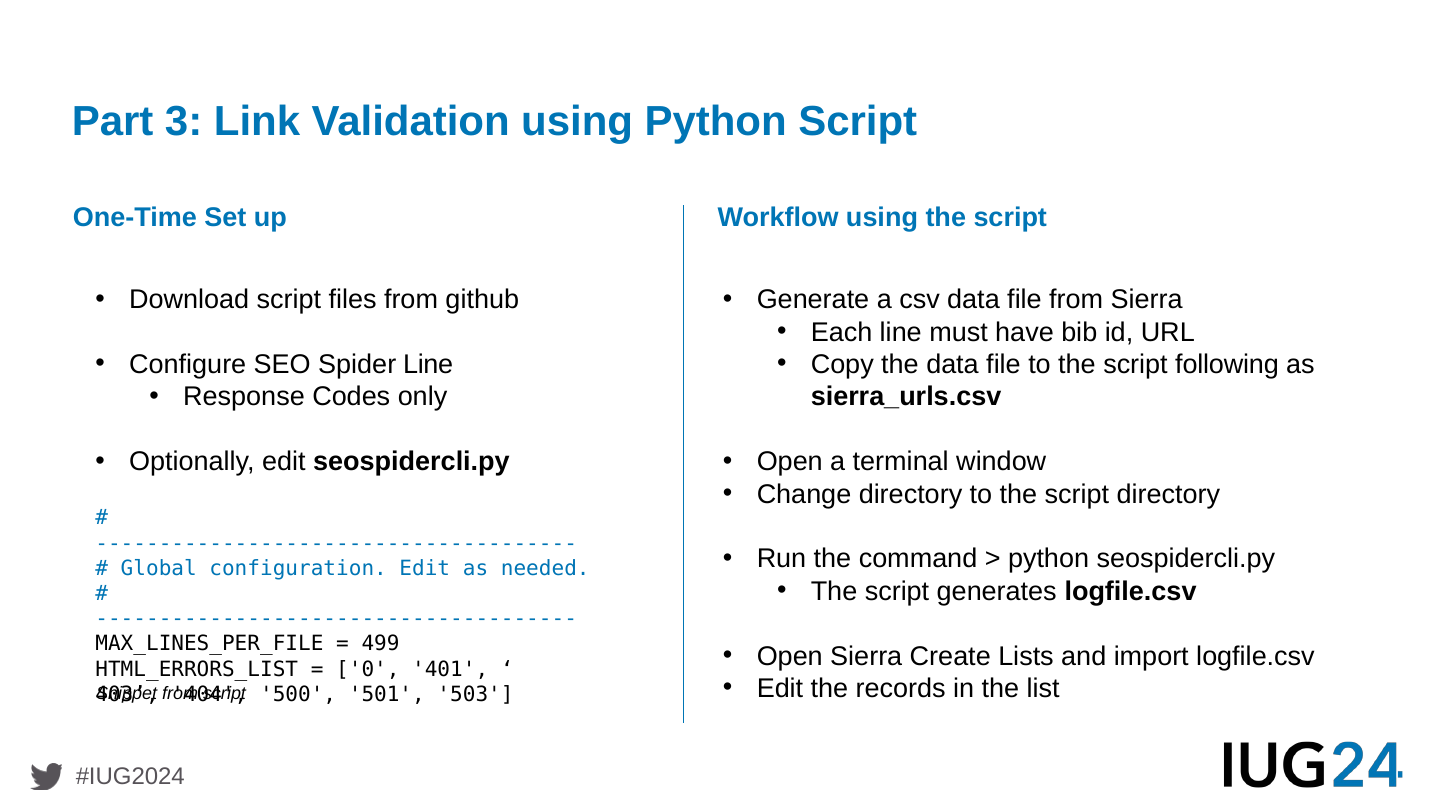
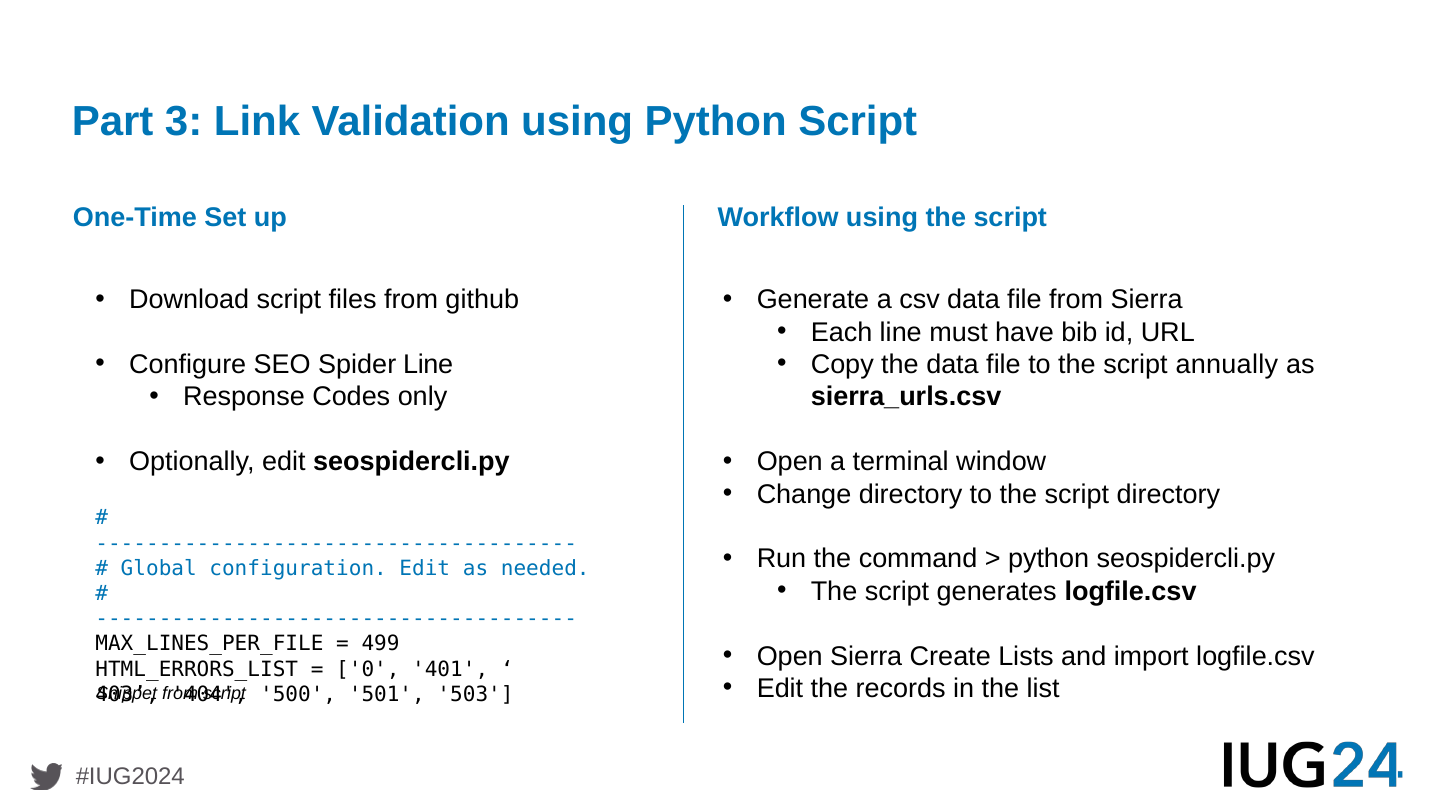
following: following -> annually (1227, 365)
